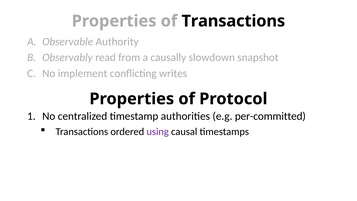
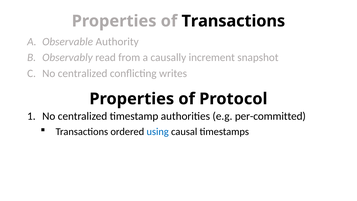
slowdown: slowdown -> increment (212, 58)
implement: implement -> centralized (83, 73)
using colour: purple -> blue (158, 132)
